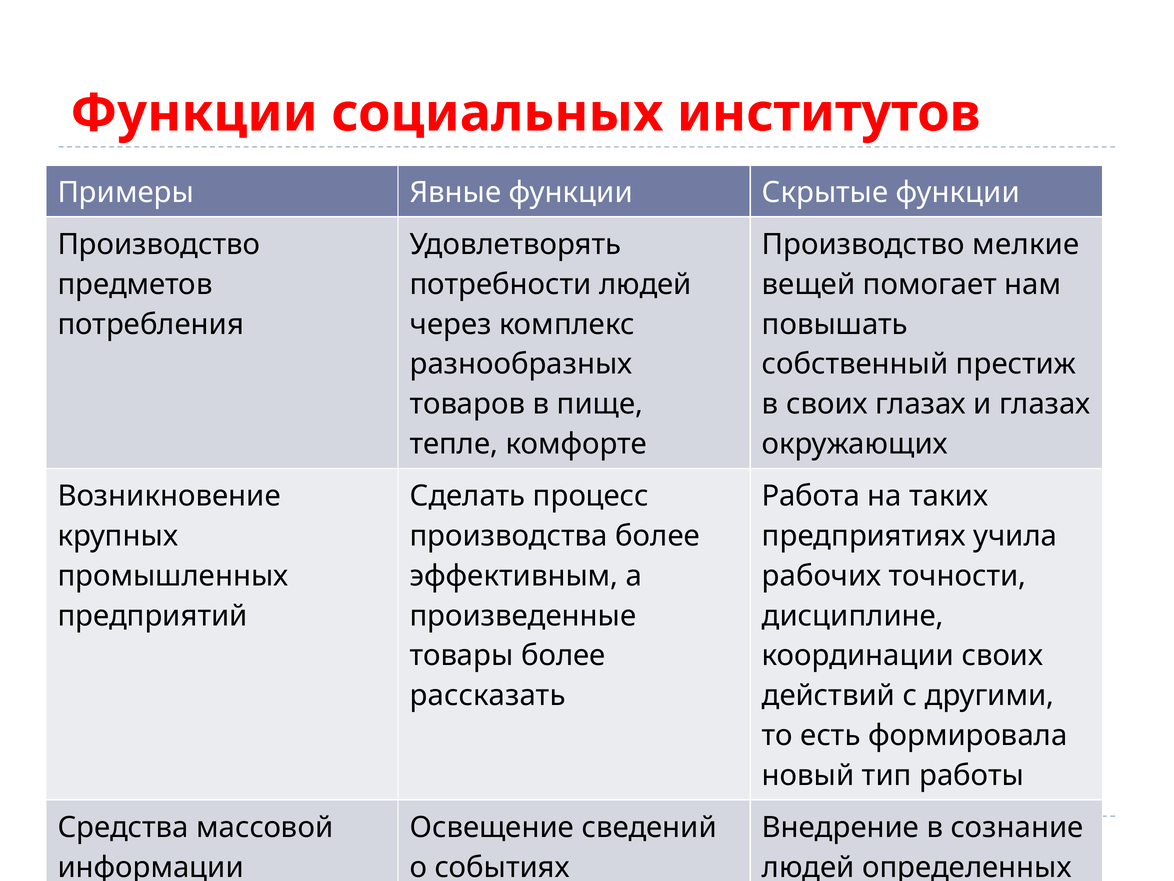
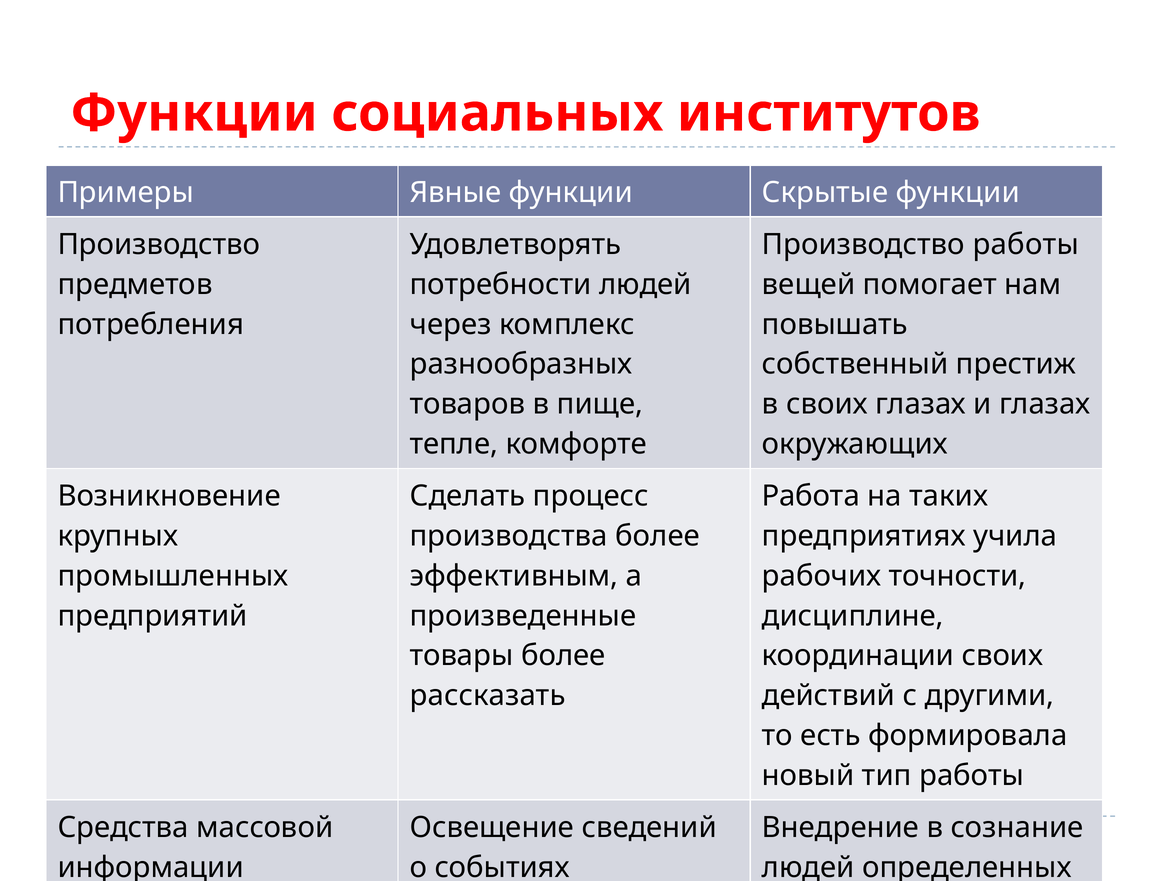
Производство мелкие: мелкие -> работы (1026, 244)
